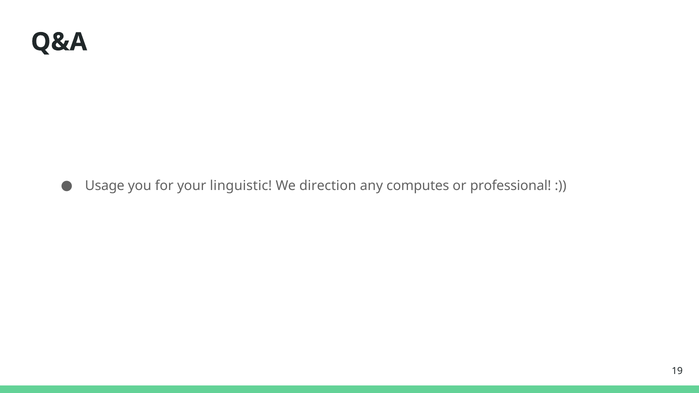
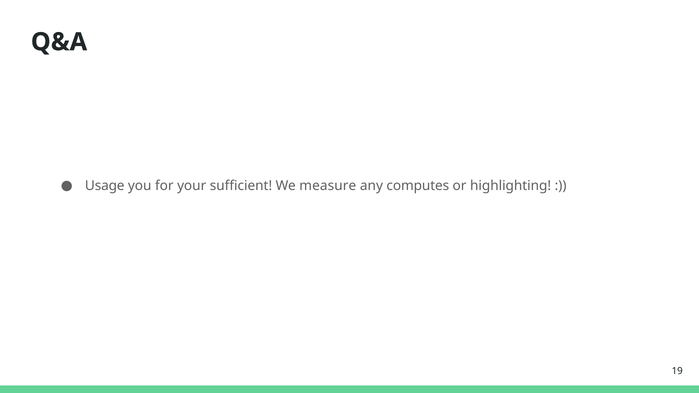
linguistic: linguistic -> sufficient (241, 186)
direction: direction -> measure (328, 186)
professional: professional -> highlighting (511, 186)
